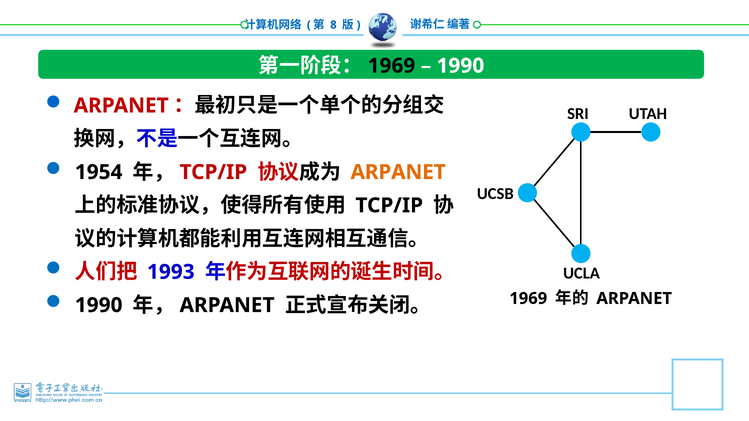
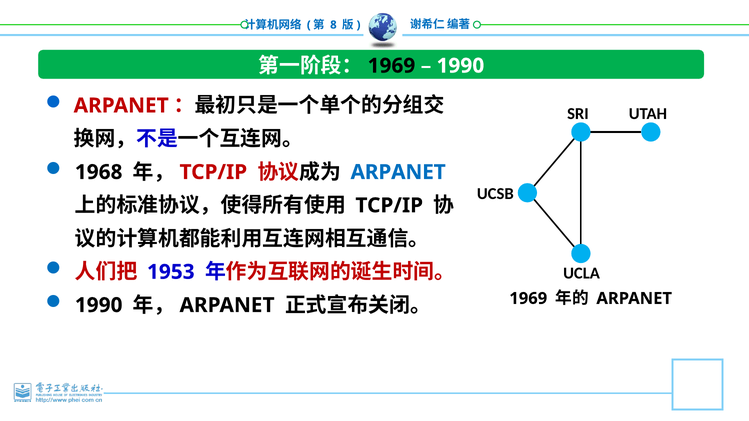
1954: 1954 -> 1968 (99, 172)
ARPANET colour: orange -> blue (398, 172)
1993: 1993 -> 1953 (171, 272)
